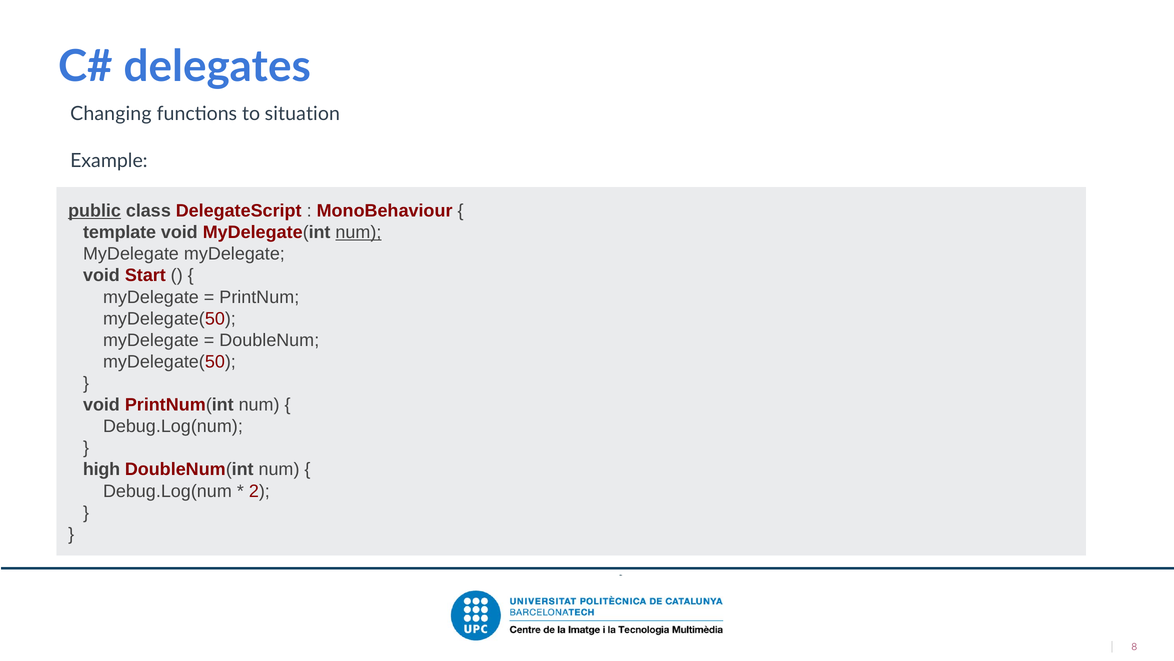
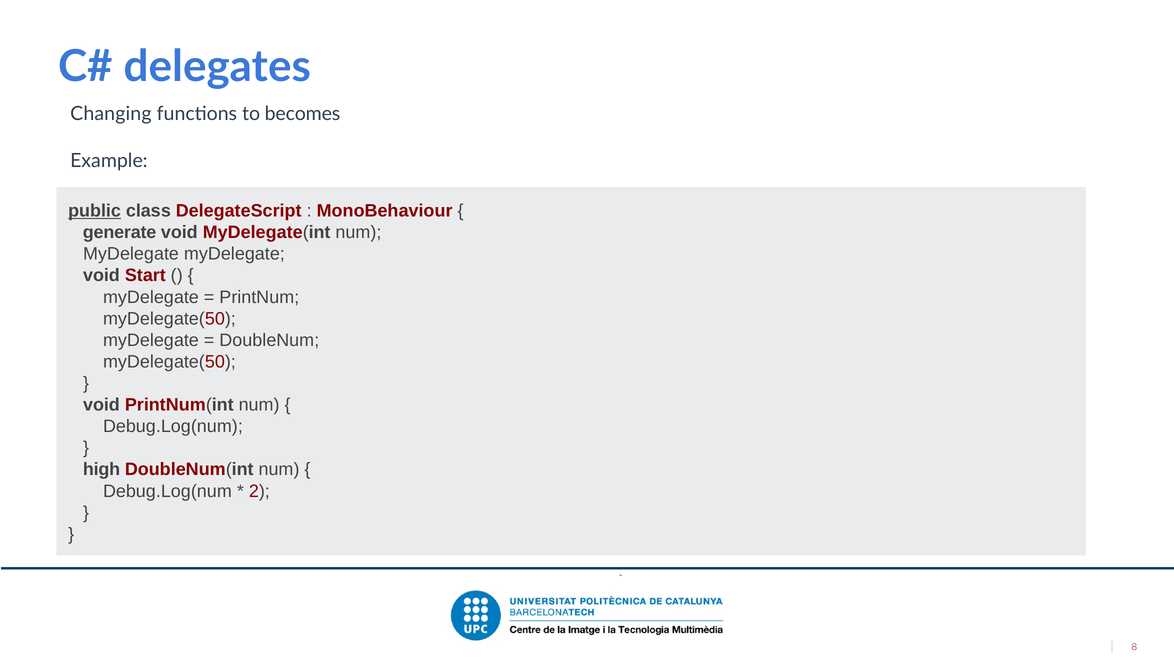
situation: situation -> becomes (302, 114)
template: template -> generate (120, 232)
num underline: present -> none (358, 232)
